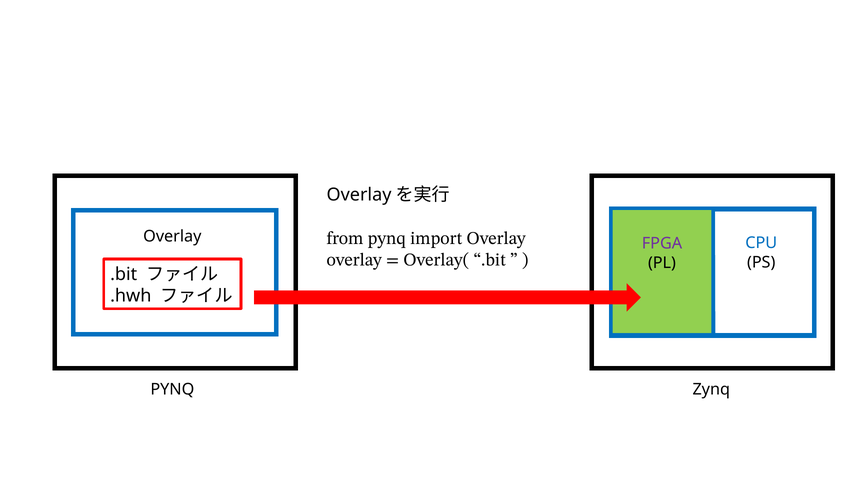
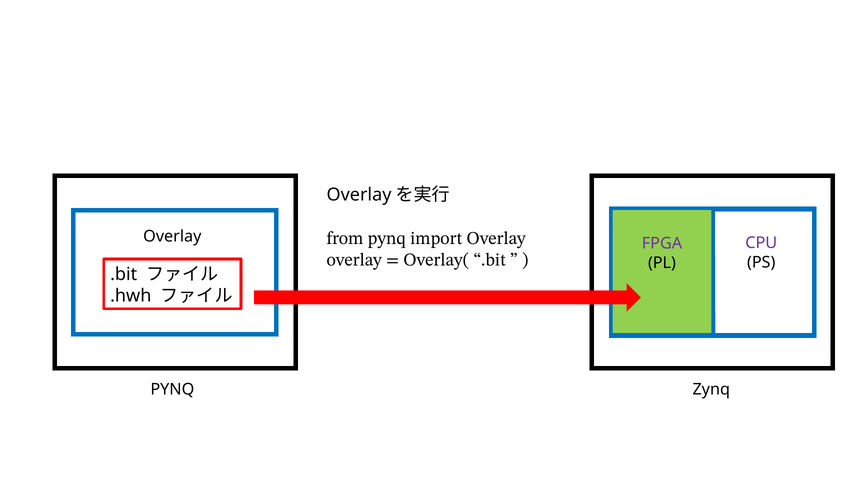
CPU colour: blue -> purple (761, 243)
